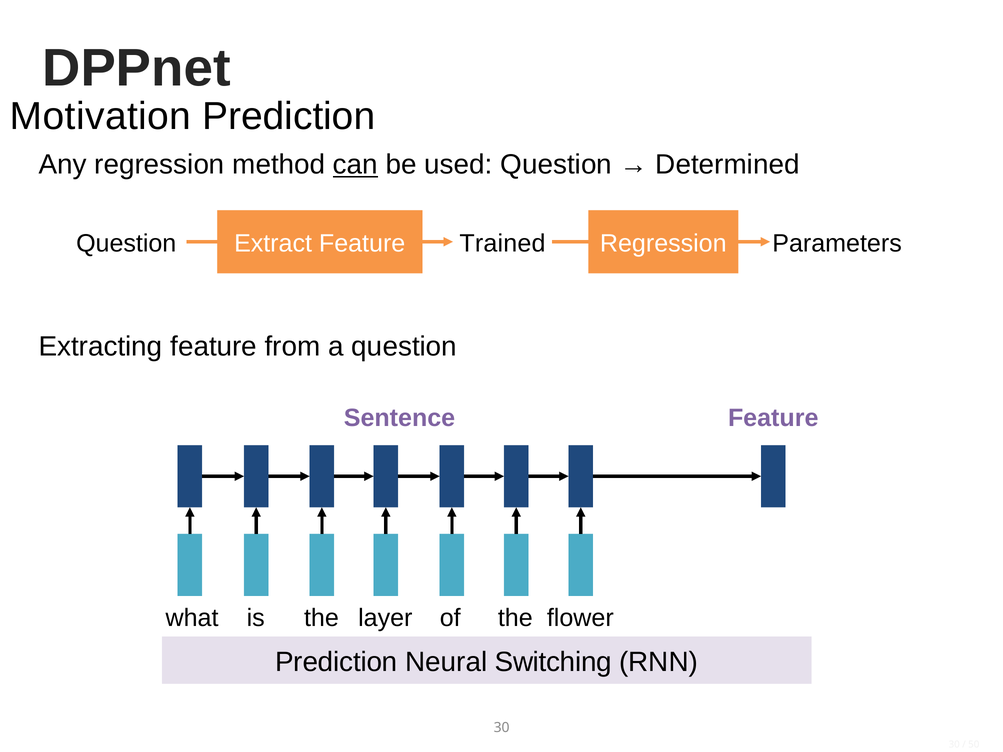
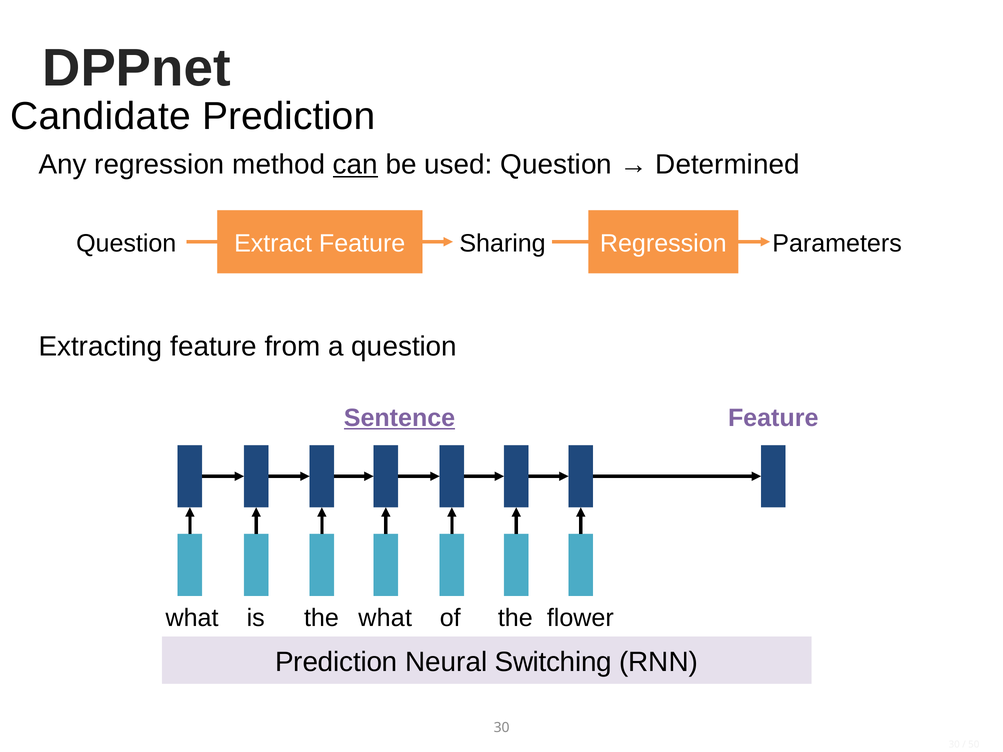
Motivation: Motivation -> Candidate (101, 116)
Trained: Trained -> Sharing (503, 244)
Sentence underline: none -> present (399, 418)
layer: layer -> what (385, 618)
